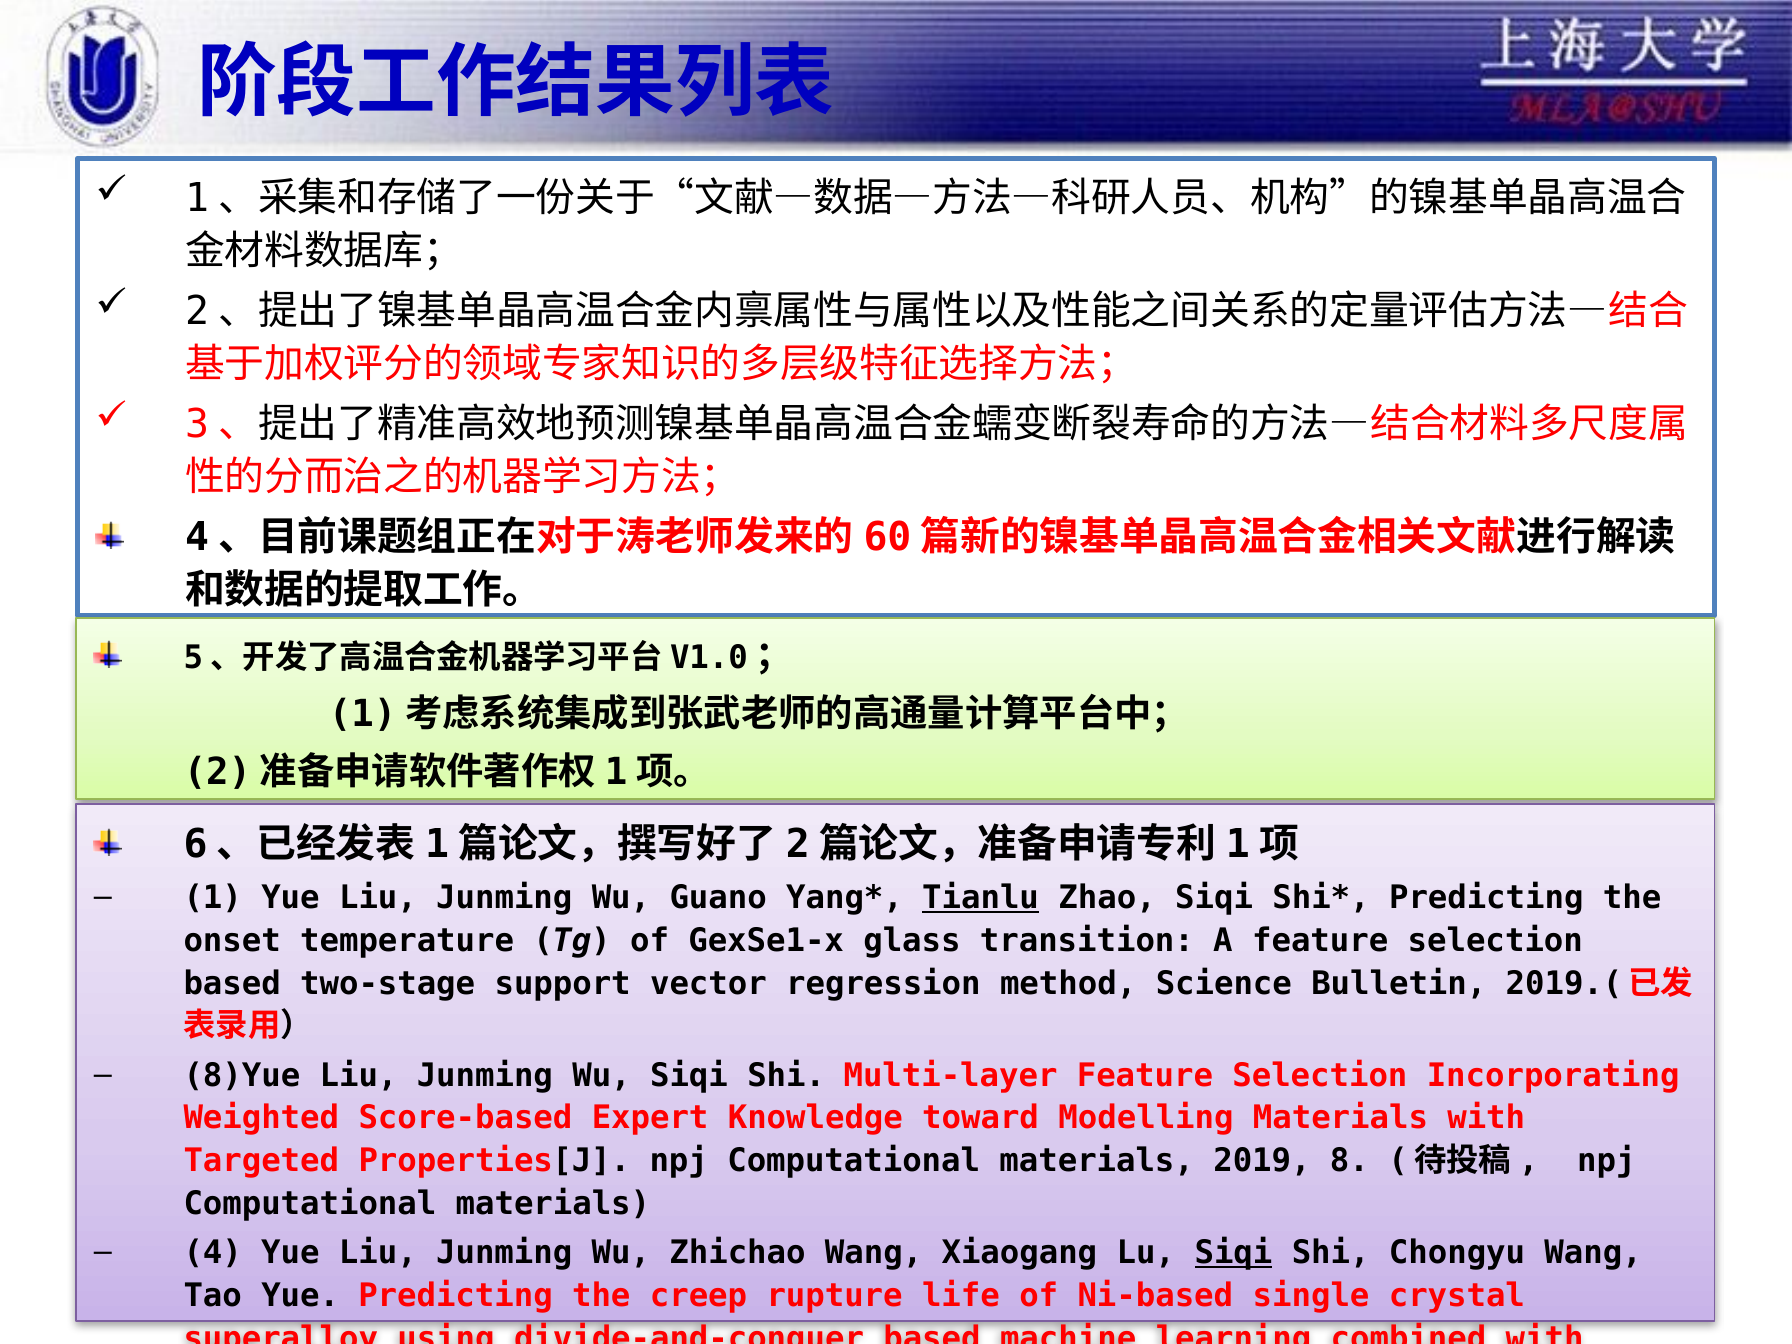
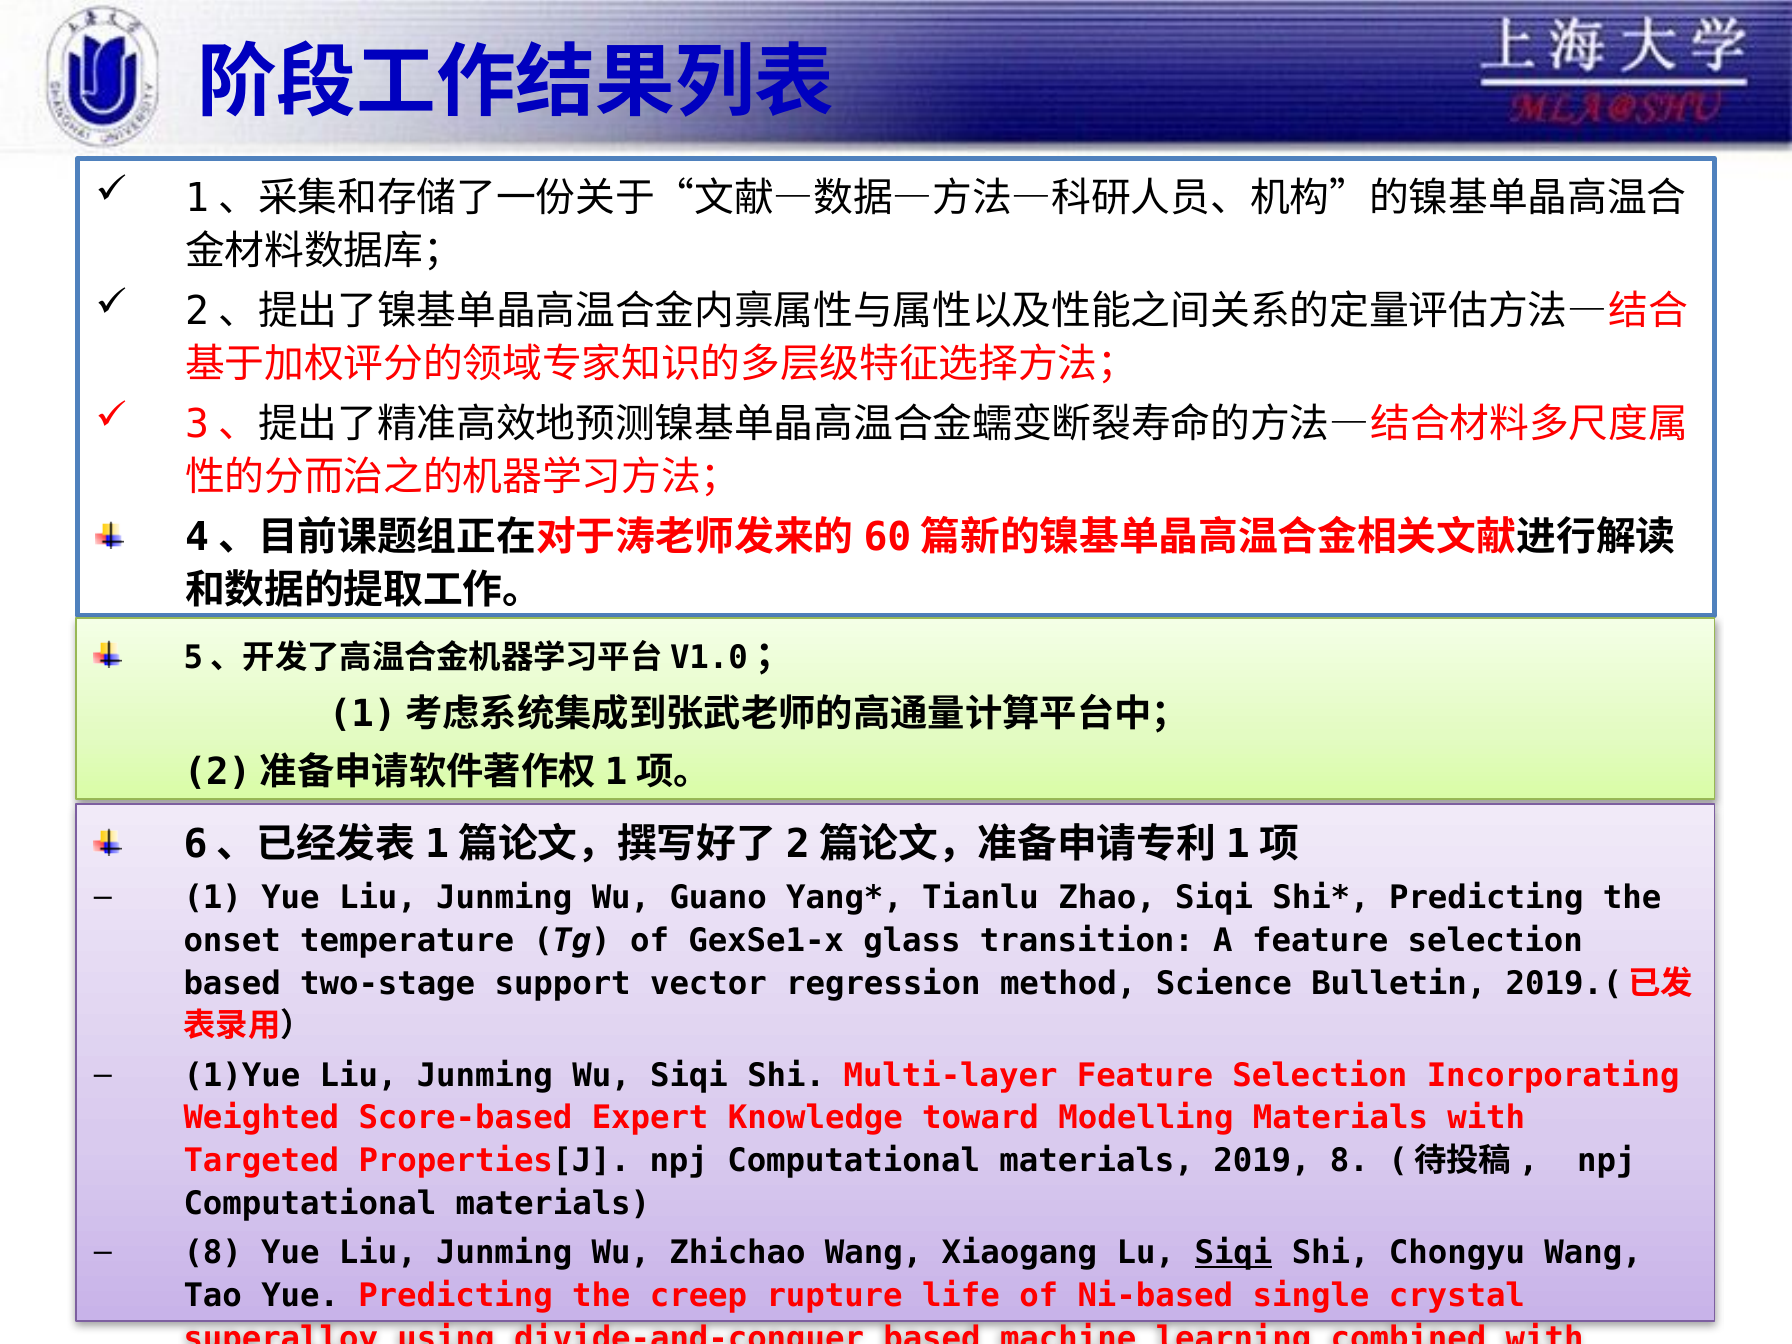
Tianlu underline: present -> none (981, 898)
8)Yue: 8)Yue -> 1)Yue (242, 1075)
4: 4 -> 8 (213, 1253)
